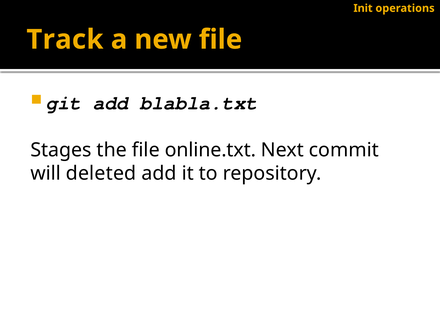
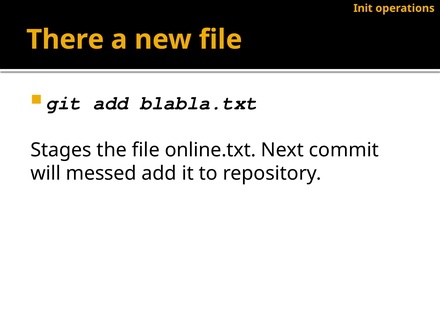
Track: Track -> There (65, 40)
deleted: deleted -> messed (101, 173)
